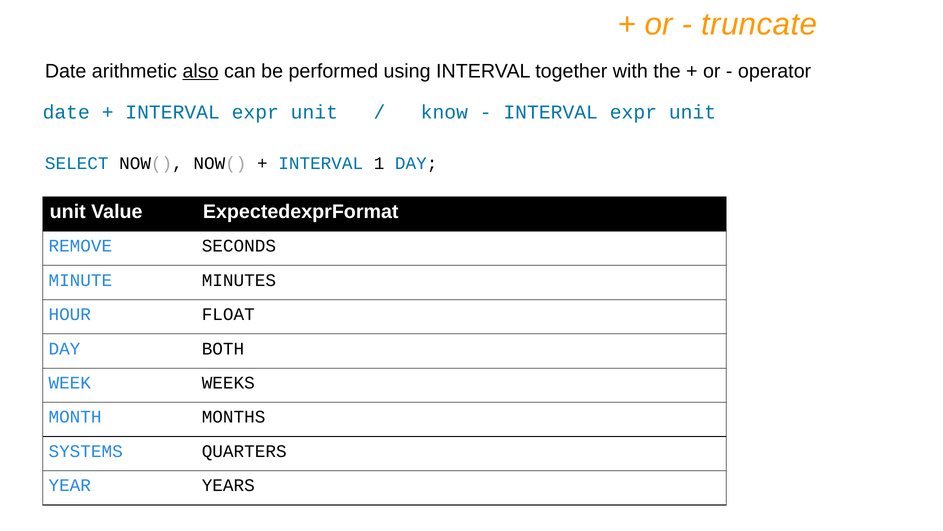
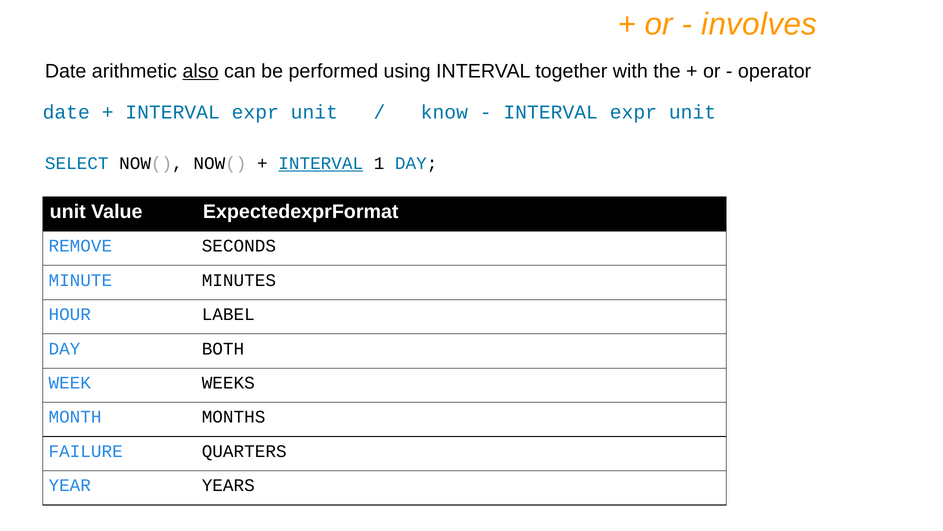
truncate: truncate -> involves (759, 25)
INTERVAL underline: none -> present (321, 163)
FLOAT: FLOAT -> LABEL (228, 314)
SYSTEMS: SYSTEMS -> FAILURE (86, 451)
